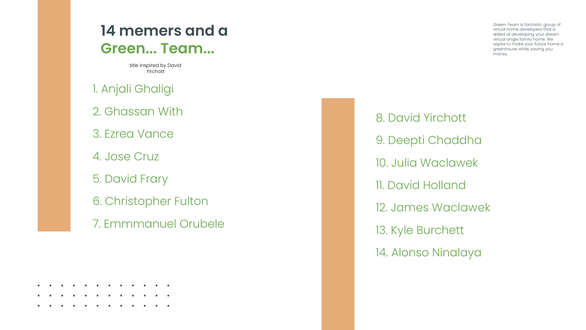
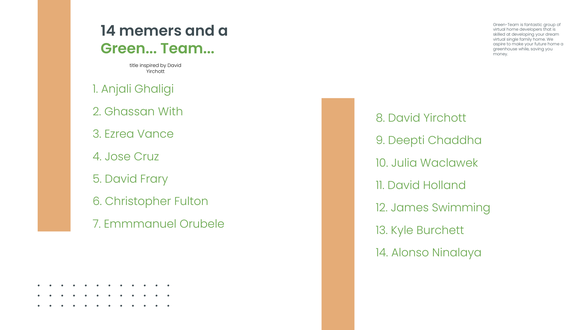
James Waclawek: Waclawek -> Swimming (461, 208)
